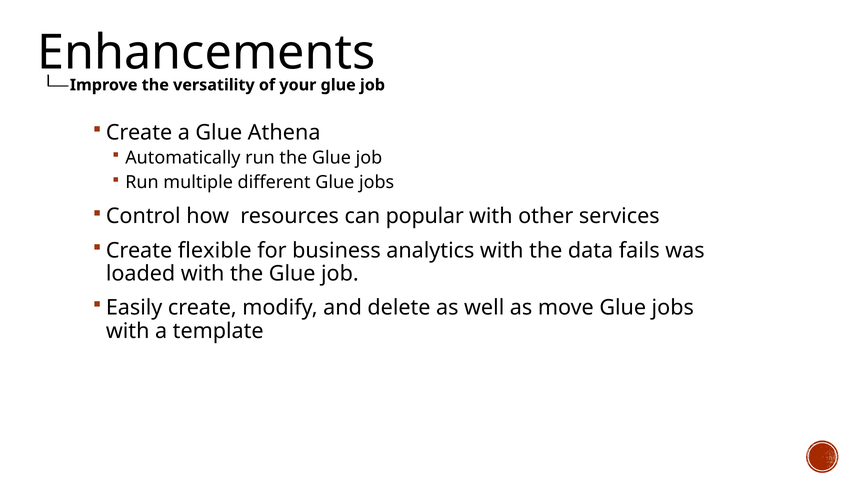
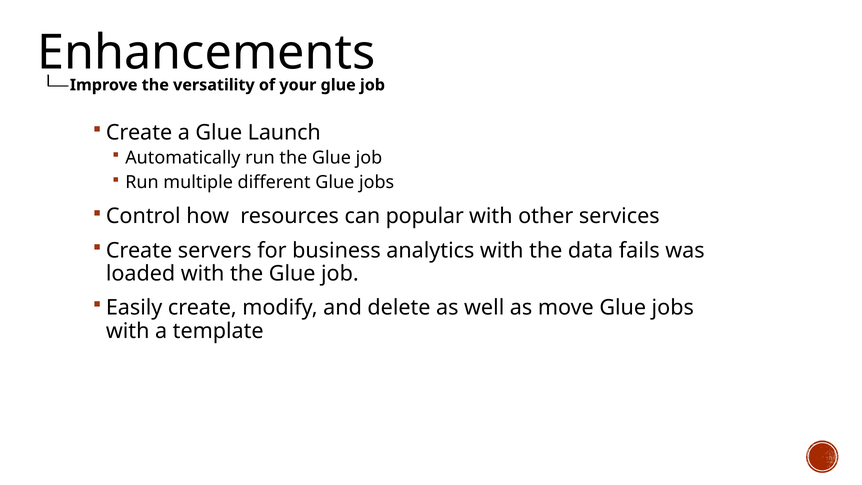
Athena: Athena -> Launch (284, 133)
flexible: flexible -> servers (215, 250)
